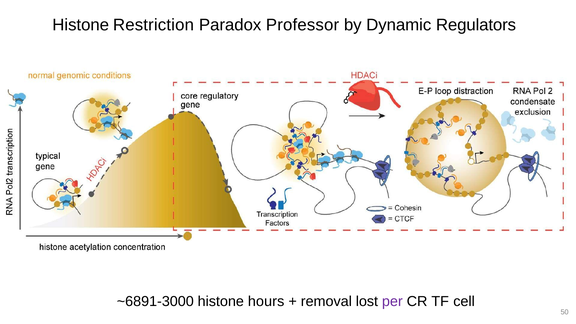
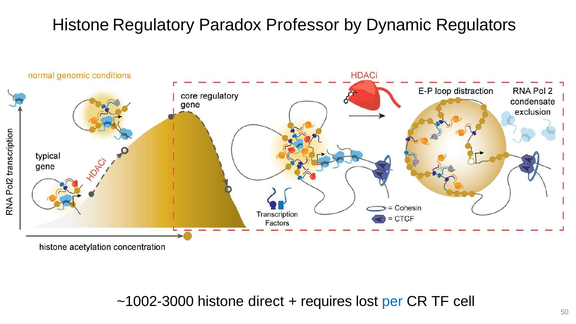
Restriction: Restriction -> Regulatory (154, 25)
~6891-3000: ~6891-3000 -> ~1002-3000 (155, 302)
hours: hours -> direct (266, 302)
removal: removal -> requires (326, 302)
per colour: purple -> blue (392, 302)
